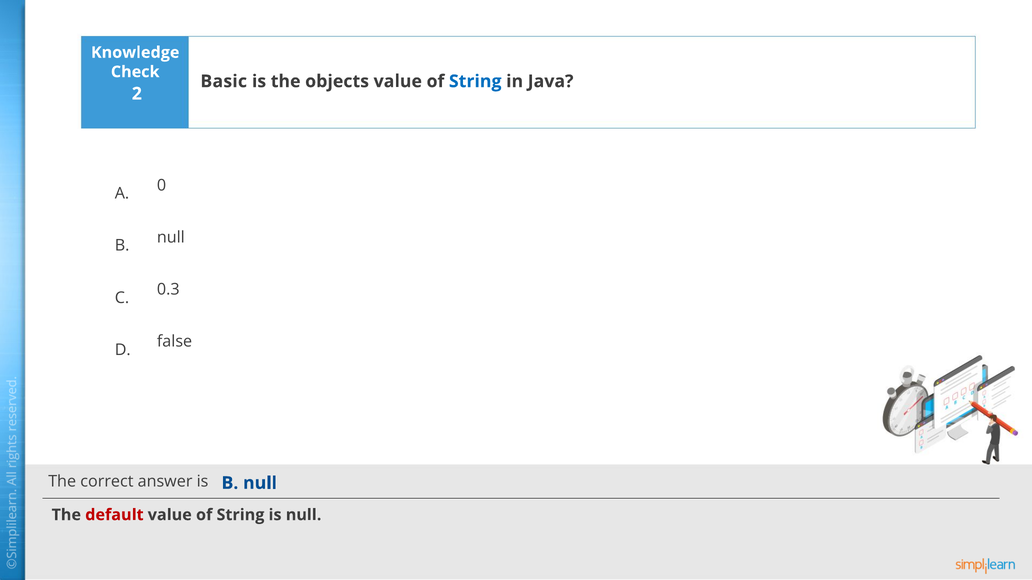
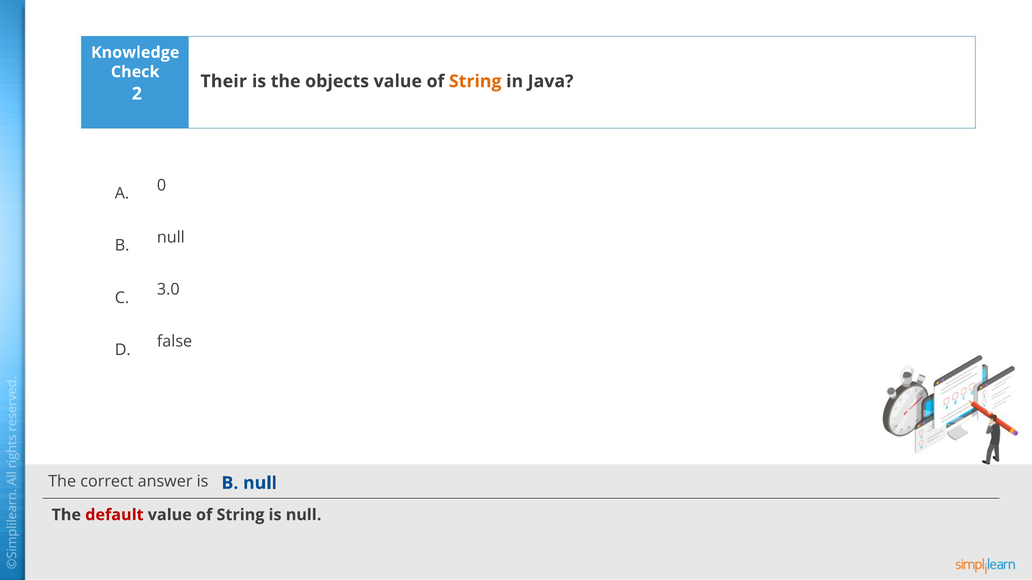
Basic: Basic -> Their (224, 81)
String colour: blue -> orange (475, 81)
0.3: 0.3 -> 3.0 (168, 290)
